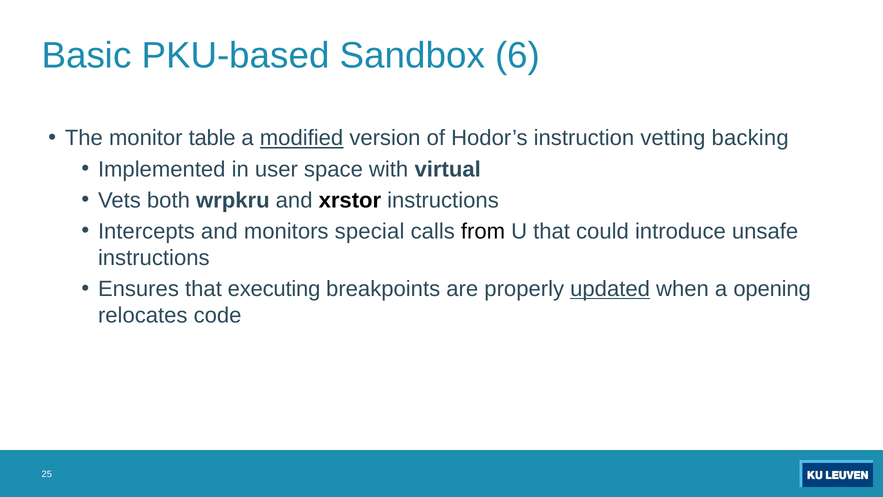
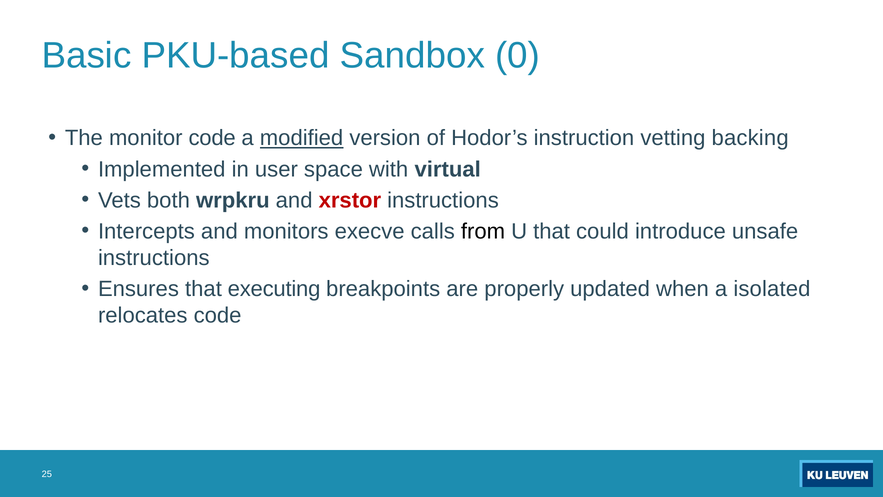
6: 6 -> 0 (518, 55)
monitor table: table -> code (212, 138)
xrstor colour: black -> red (350, 200)
special: special -> execve (370, 231)
updated underline: present -> none (610, 289)
opening: opening -> isolated (772, 289)
